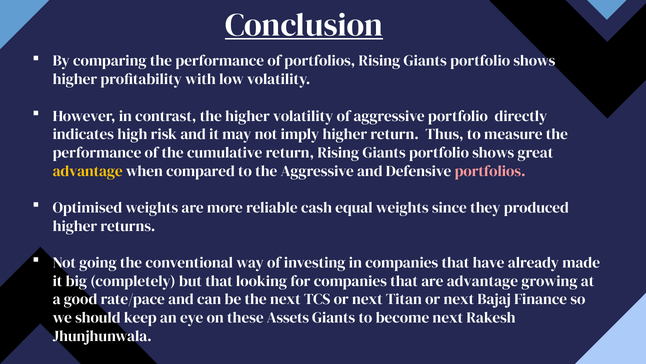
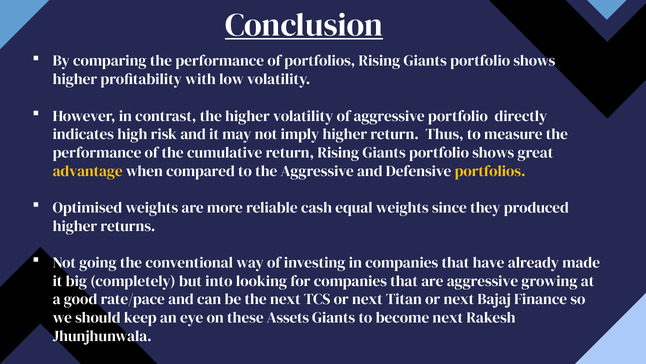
portfolios colour: pink -> yellow (490, 171)
but that: that -> into (219, 281)
are advantage: advantage -> aggressive (482, 281)
